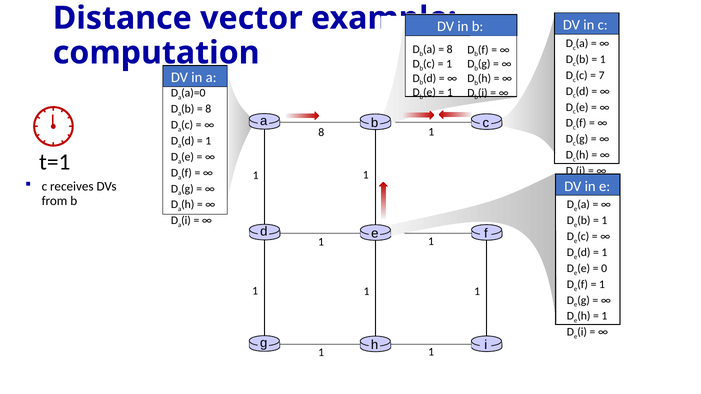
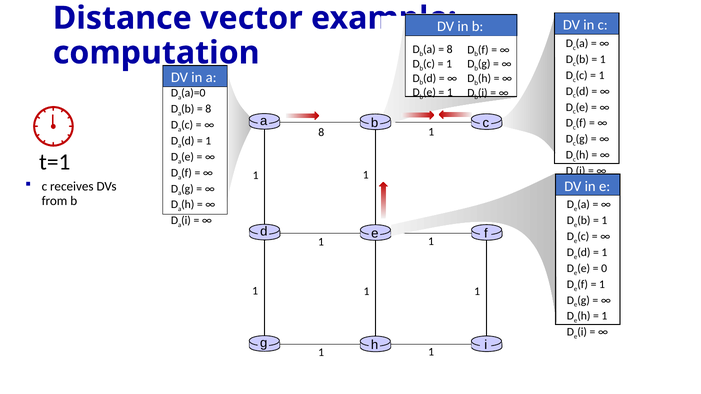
7: 7 -> 1 (602, 75)
